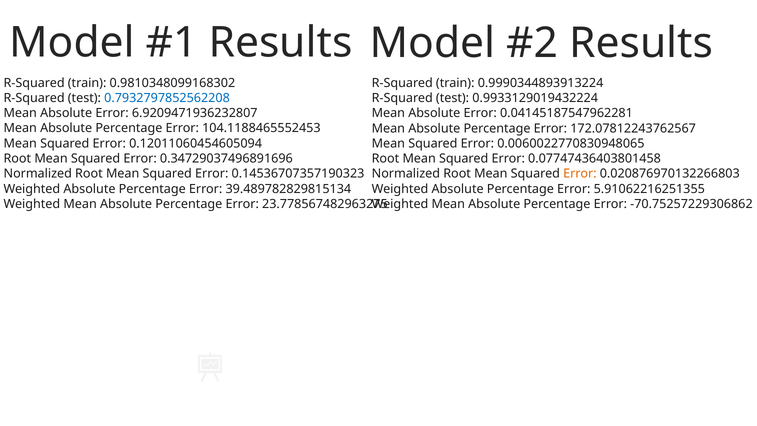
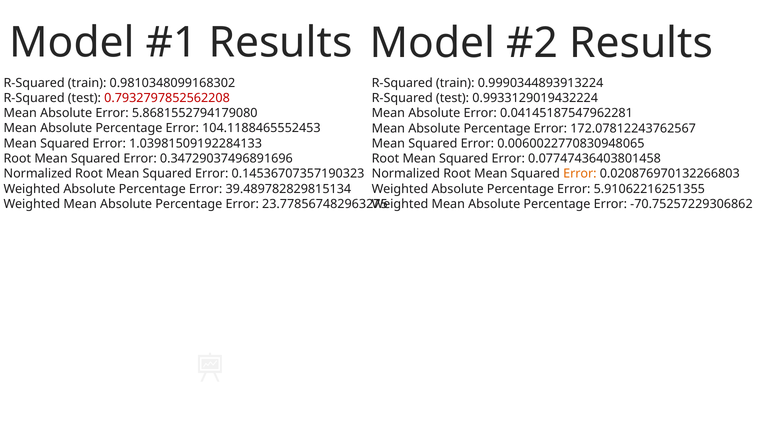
0.7932797852562208 colour: blue -> red (167, 98)
6.9209471936232807: 6.9209471936232807 -> 5.8681552794179080 (195, 113)
0.12011060454605094: 0.12011060454605094 -> 1.03981509192284133 (196, 143)
